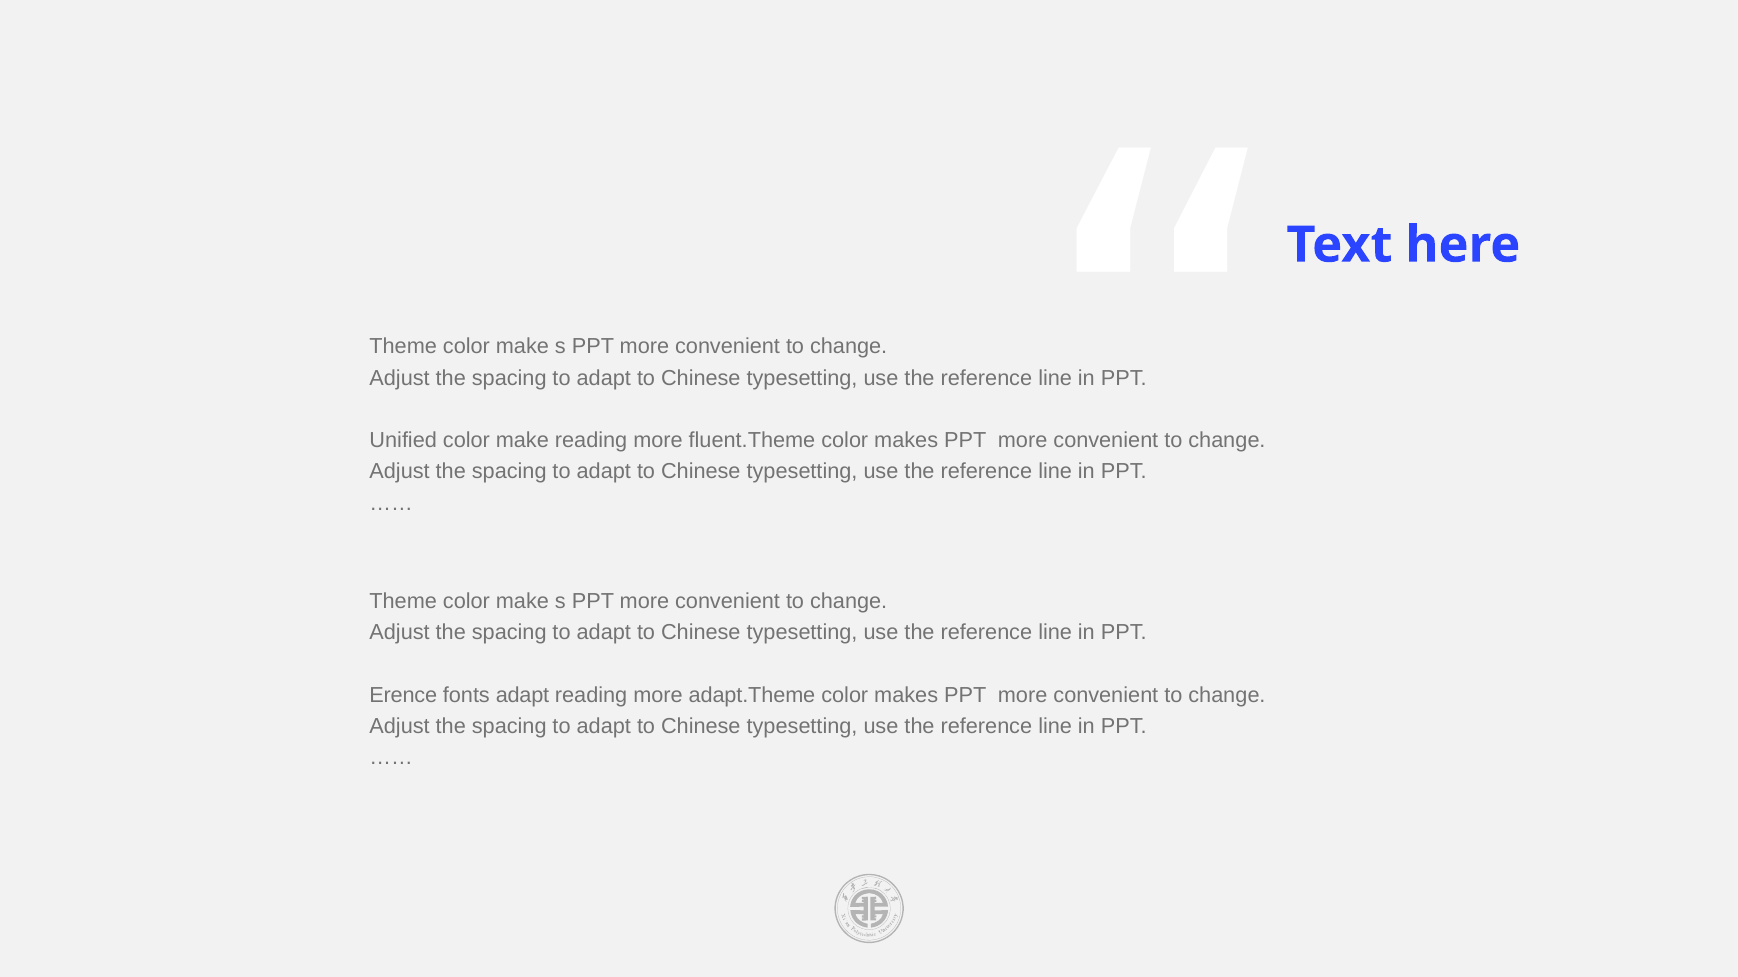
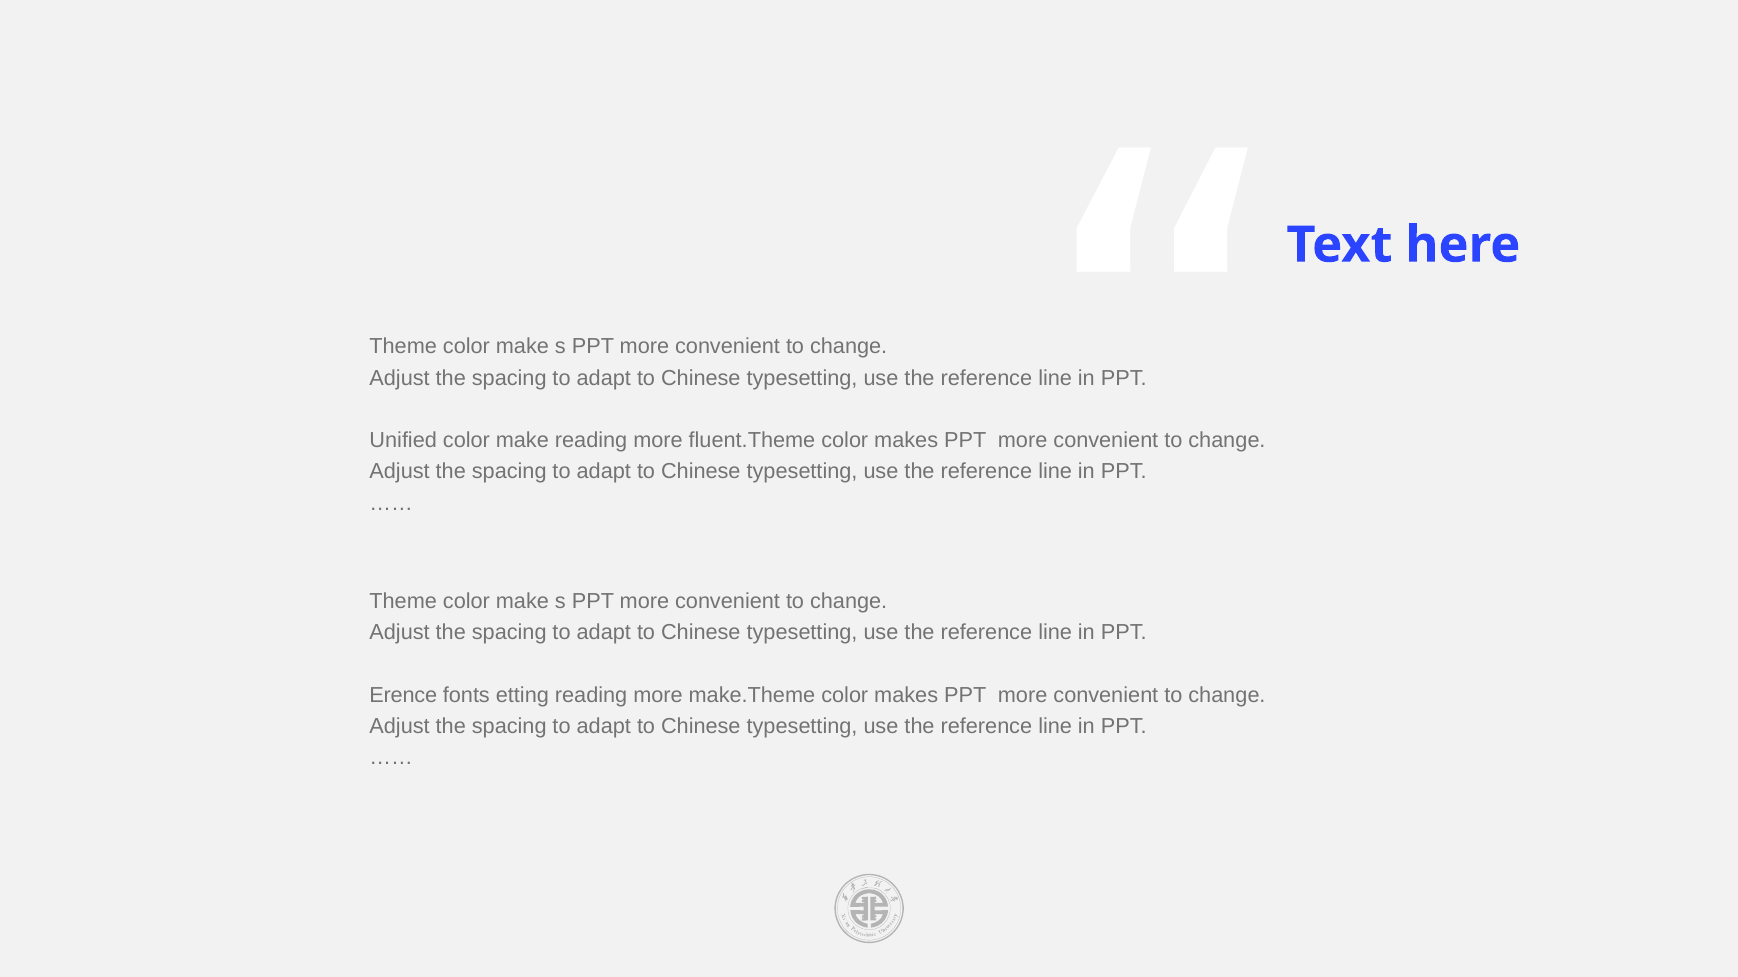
fonts adapt: adapt -> etting (522, 695)
adapt.Theme: adapt.Theme -> make.Theme (752, 695)
